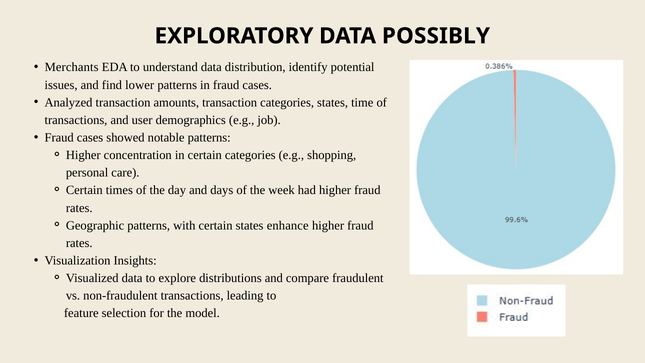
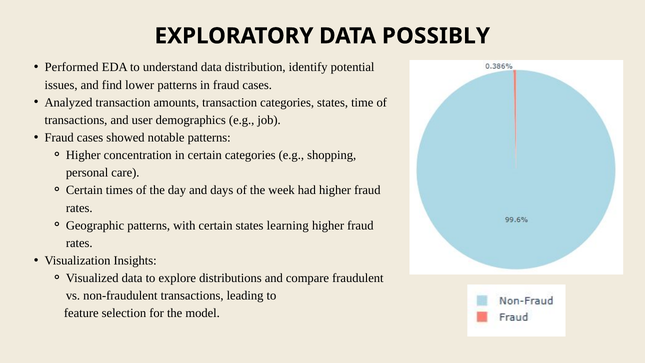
Merchants: Merchants -> Performed (72, 67)
enhance: enhance -> learning (288, 225)
